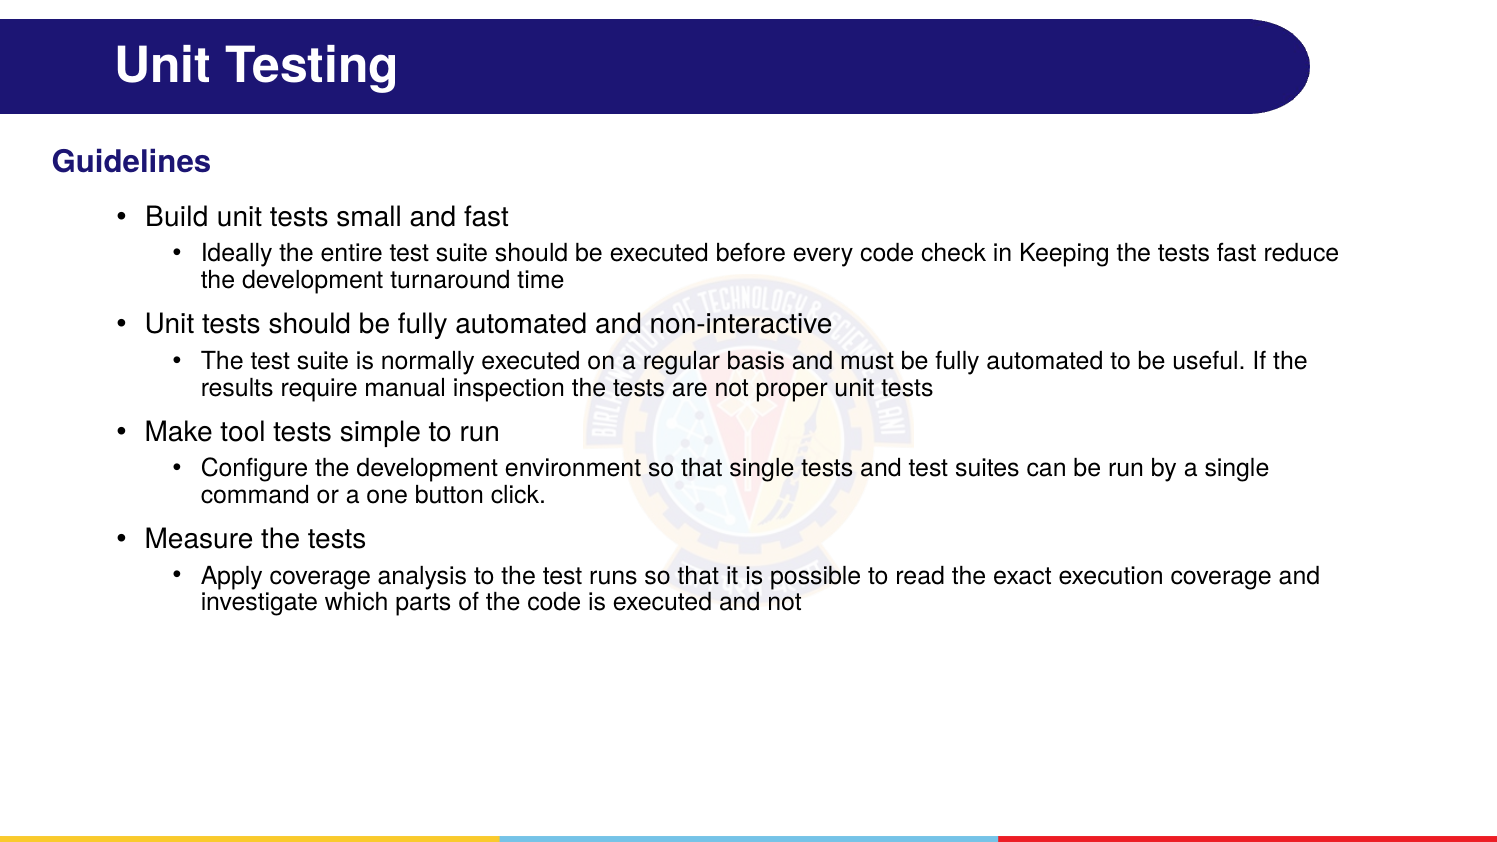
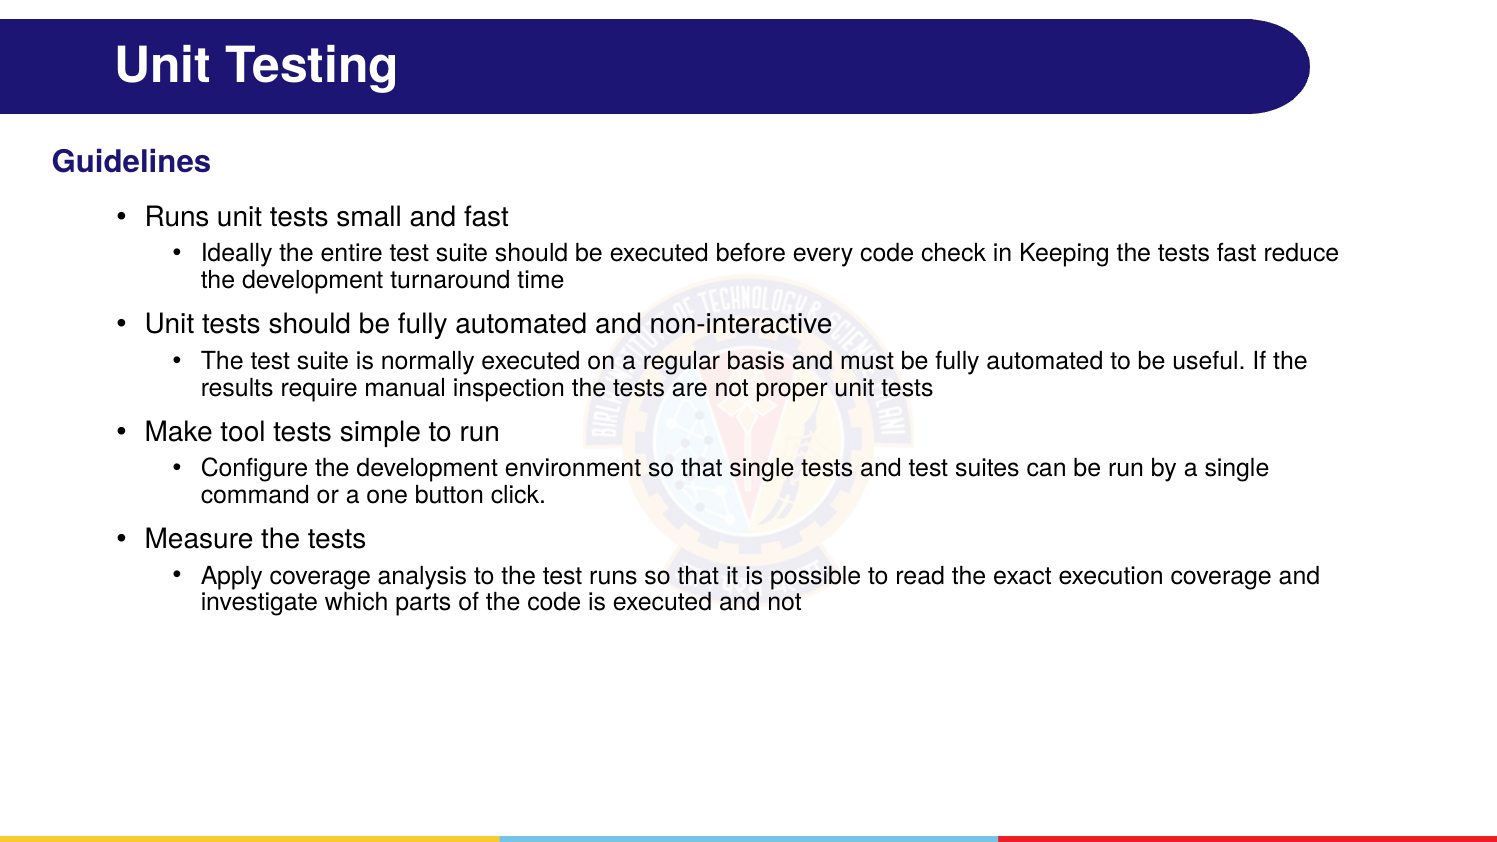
Build: Build -> Runs (177, 217)
